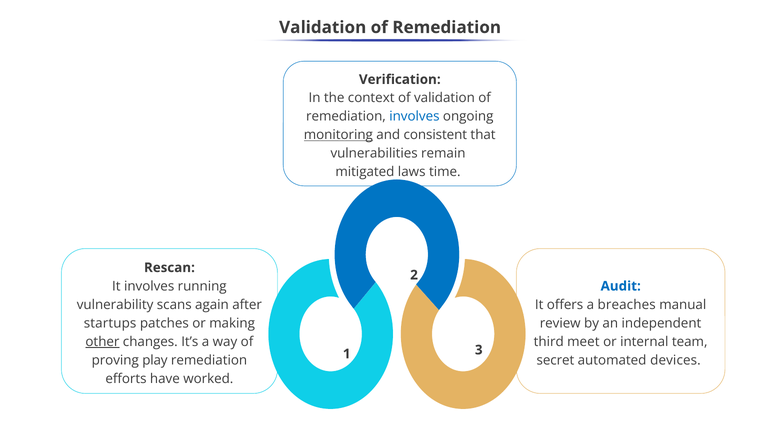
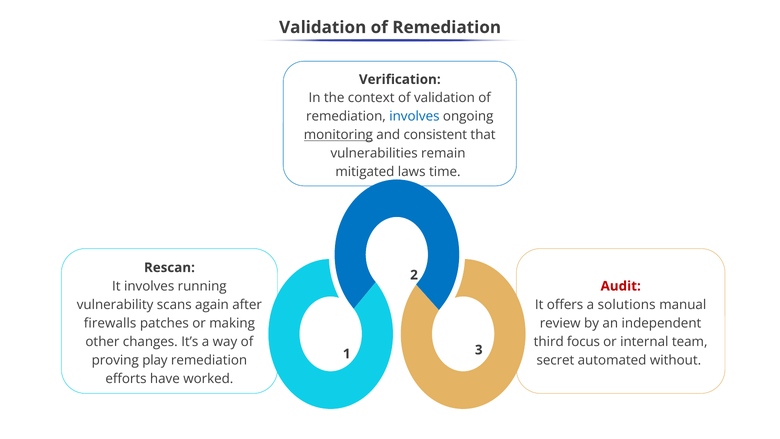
Audit colour: blue -> red (621, 286)
breaches: breaches -> solutions (627, 304)
startups: startups -> firewalls (110, 323)
other underline: present -> none (102, 341)
meet: meet -> focus (583, 341)
devices: devices -> without (676, 360)
